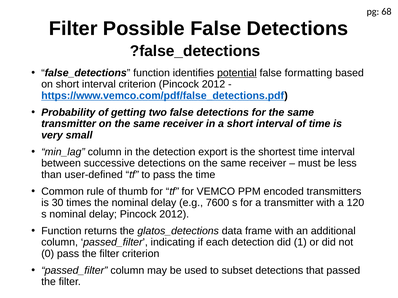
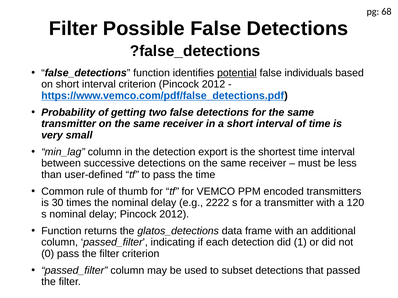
formatting: formatting -> individuals (309, 73)
7600: 7600 -> 2222 (218, 203)
